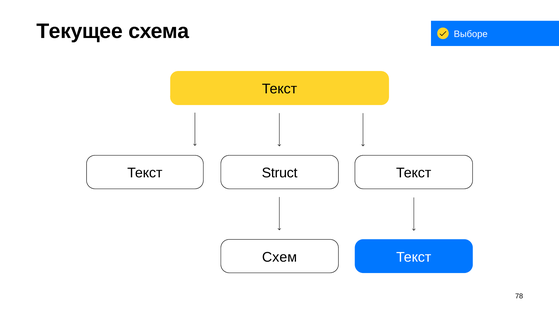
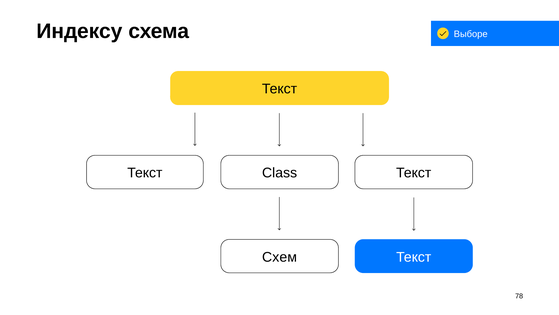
Текущее: Текущее -> Индексу (79, 31)
Struct: Struct -> Class (280, 173)
